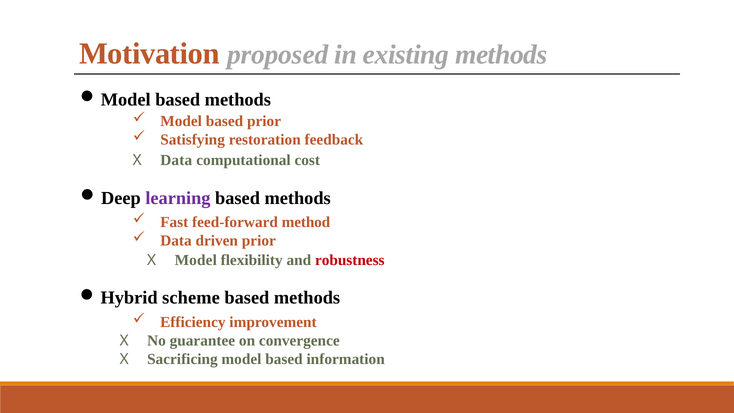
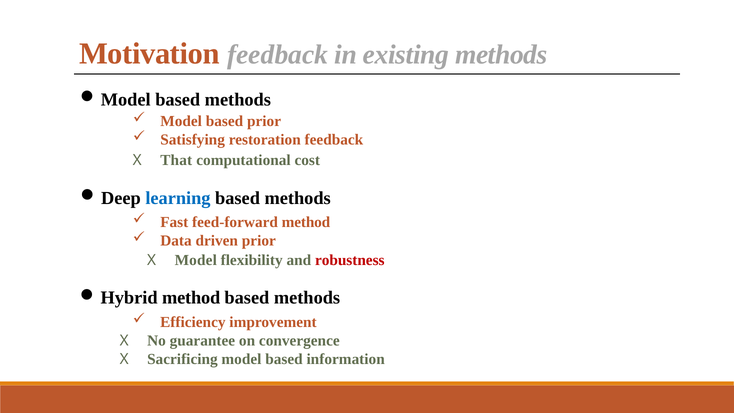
Motivation proposed: proposed -> feedback (278, 55)
Data: Data -> That (176, 160)
learning colour: purple -> blue (178, 198)
scheme: scheme -> method (191, 298)
